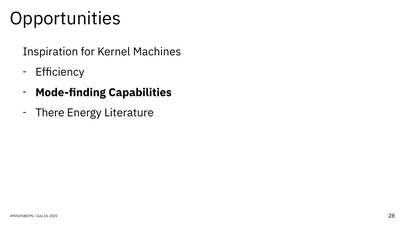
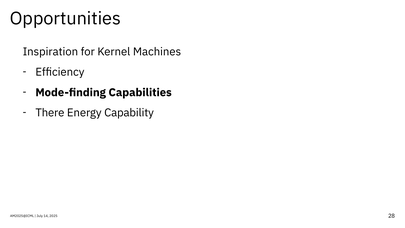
Literature: Literature -> Capability (129, 113)
